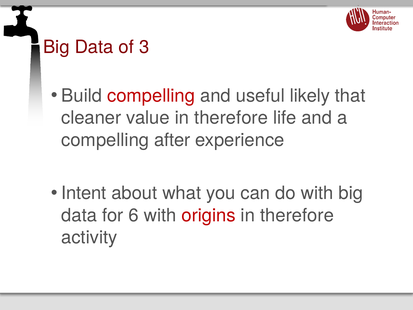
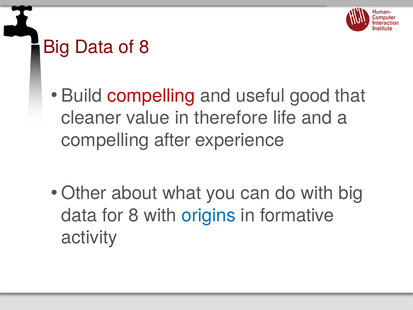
of 3: 3 -> 8 (144, 47)
likely: likely -> good (310, 96)
Intent: Intent -> Other (84, 193)
for 6: 6 -> 8 (134, 215)
origins colour: red -> blue (209, 215)
therefore: therefore -> formative (297, 215)
